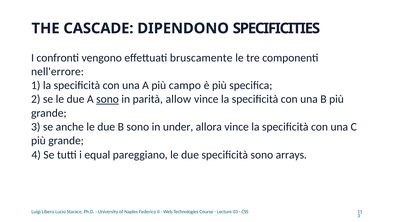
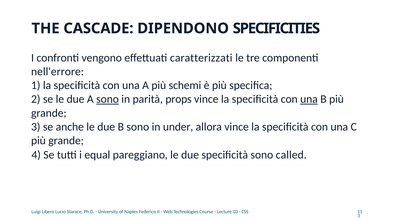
bruscamente: bruscamente -> caratterizzati (201, 58)
campo: campo -> schemi (185, 85)
allow: allow -> props (179, 99)
una underline: none -> present (309, 99)
arrays: arrays -> called (291, 155)
